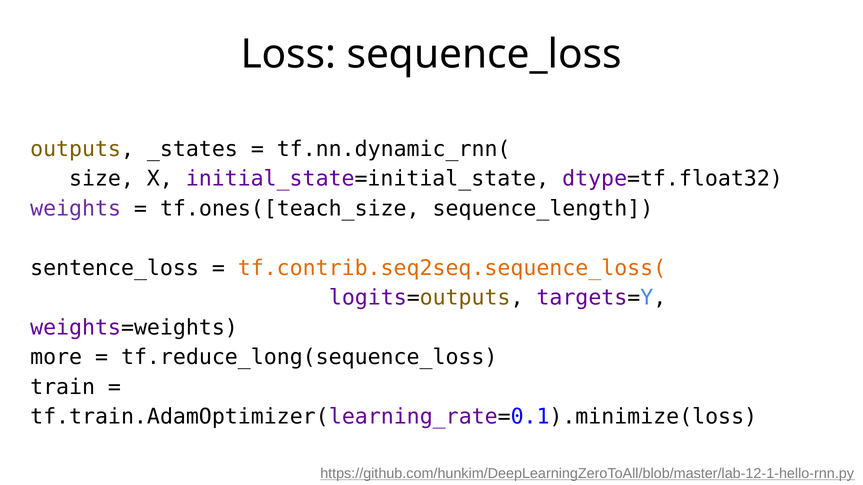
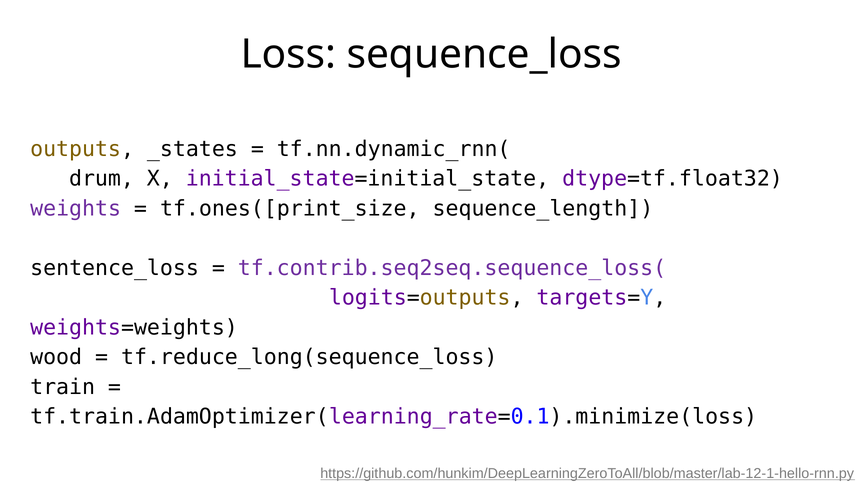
size: size -> drum (101, 179)
tf.ones([teach_size: tf.ones([teach_size -> tf.ones([print_size (290, 209)
tf.contrib.seq2seq.sequence_loss( colour: orange -> purple (452, 268)
more: more -> wood (56, 358)
